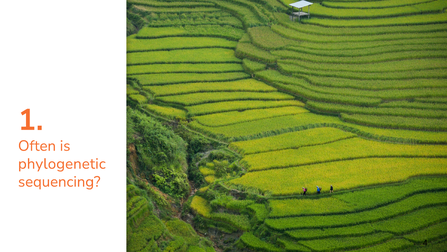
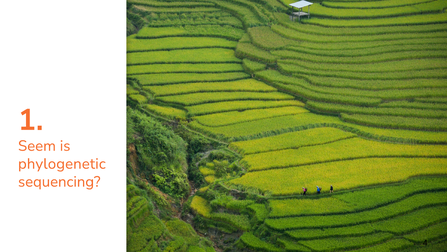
Often: Often -> Seem (37, 146)
